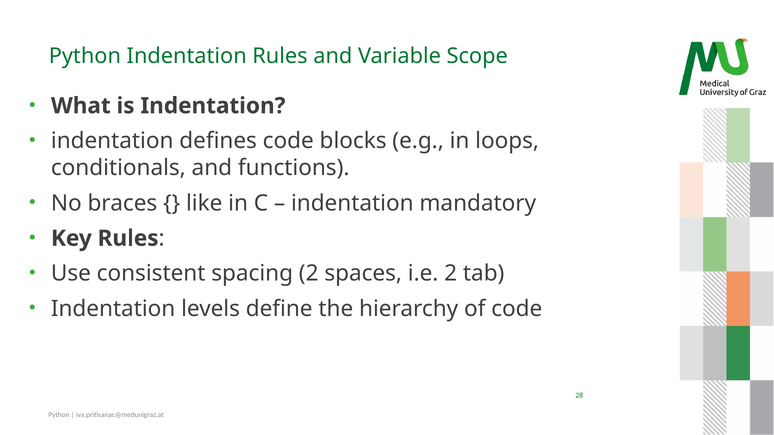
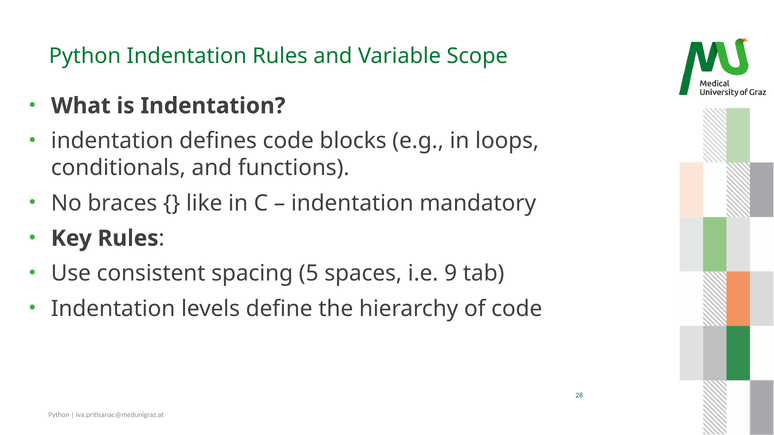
spacing 2: 2 -> 5 (309, 274)
i.e 2: 2 -> 9 (451, 274)
